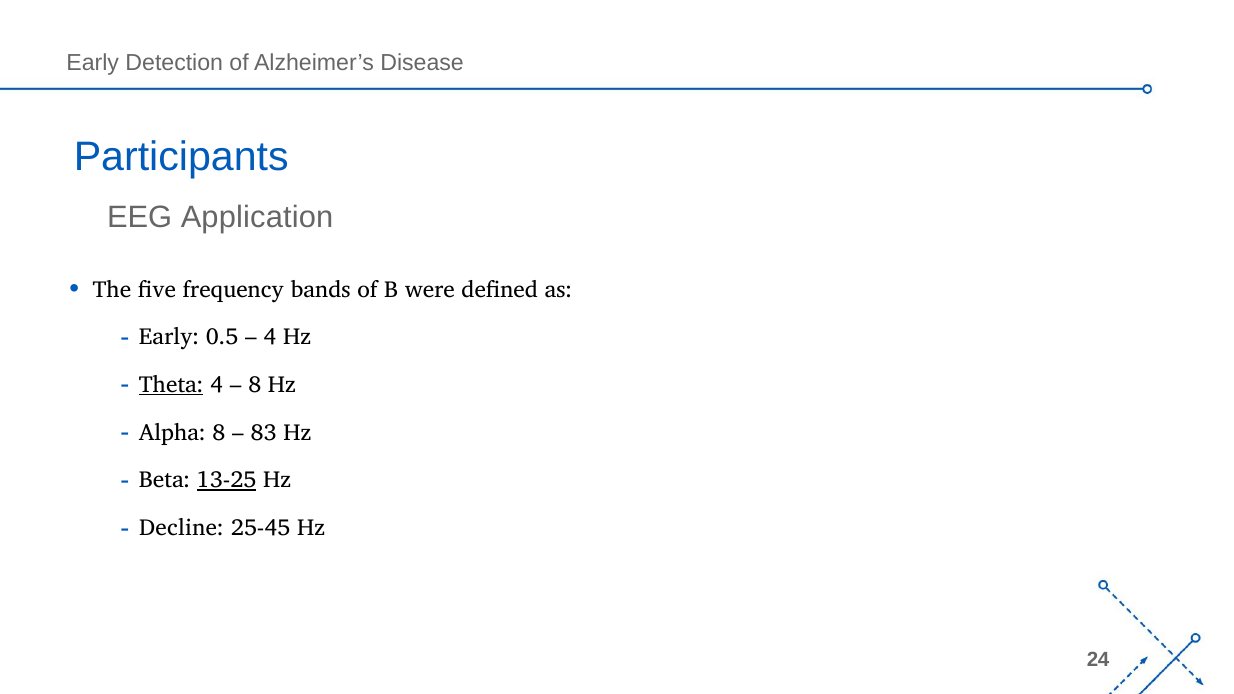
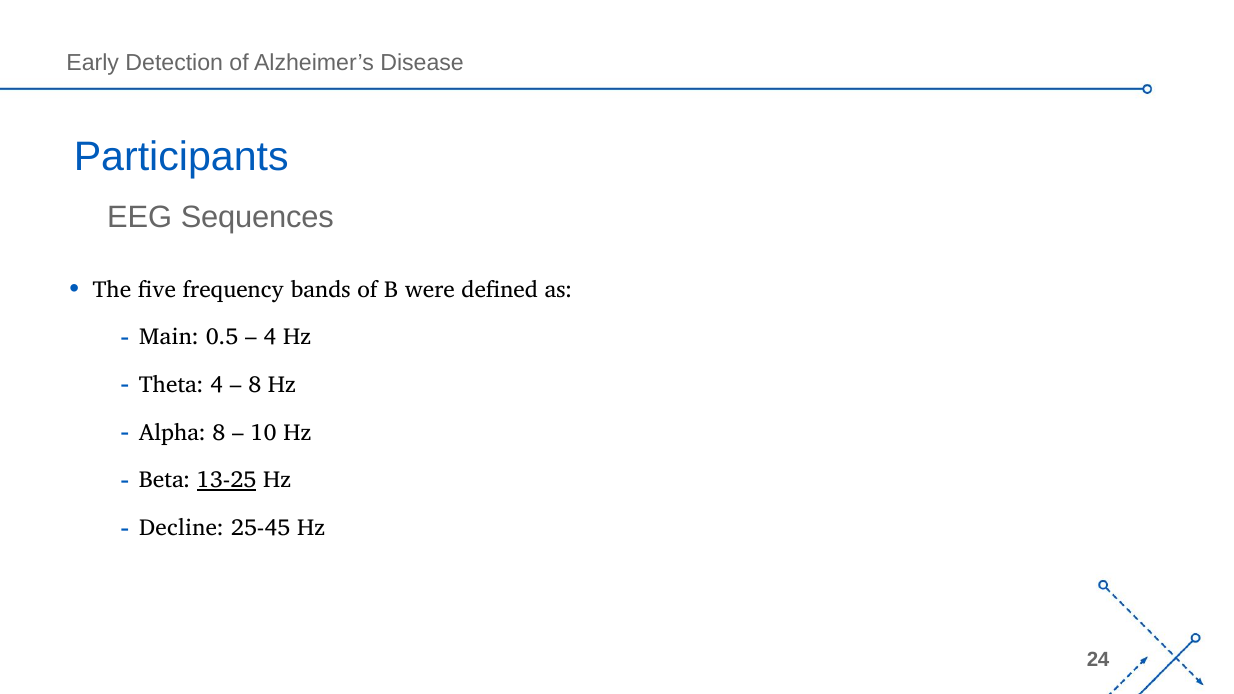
Application: Application -> Sequences (257, 217)
Early: Early -> Main (169, 337)
Theta underline: present -> none (171, 385)
83: 83 -> 10 (264, 433)
